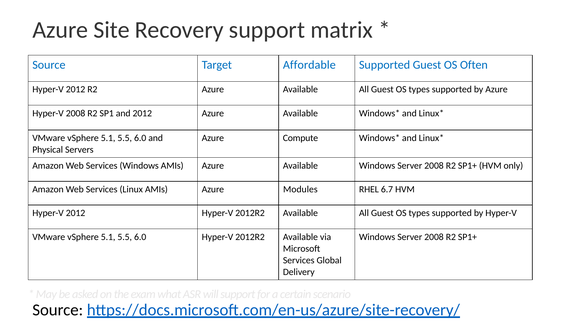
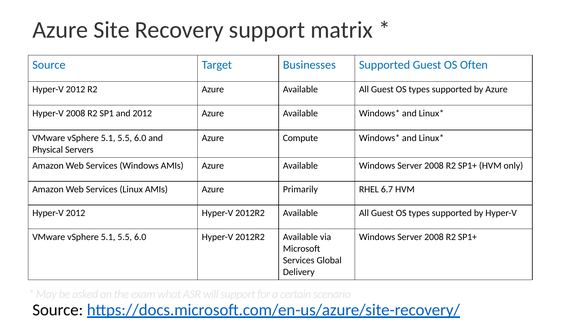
Affordable: Affordable -> Businesses (309, 65)
Modules: Modules -> Primarily (300, 190)
